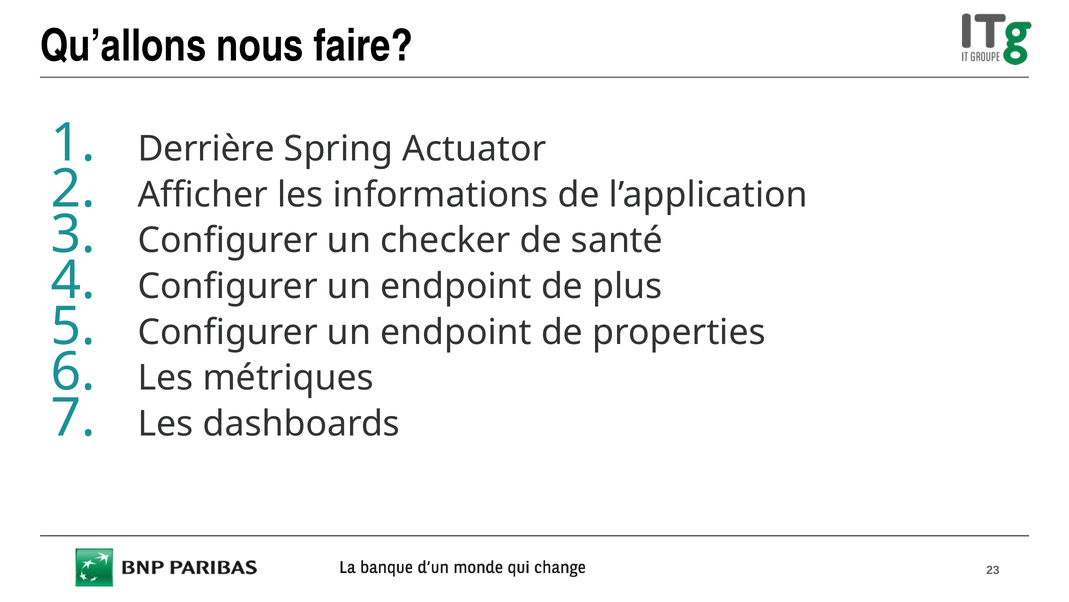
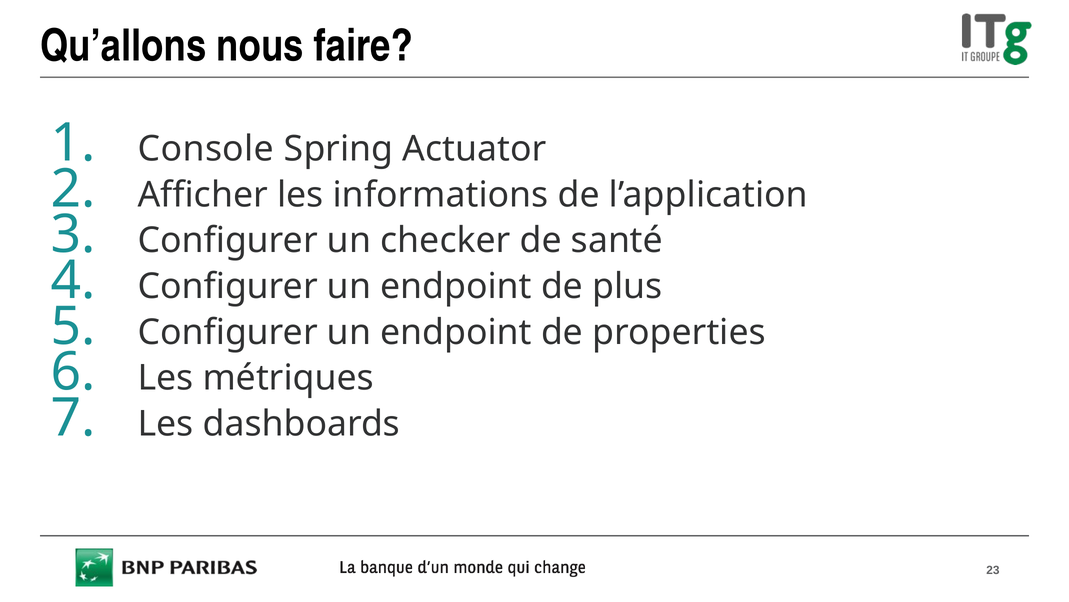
Derrière: Derrière -> Console (206, 149)
